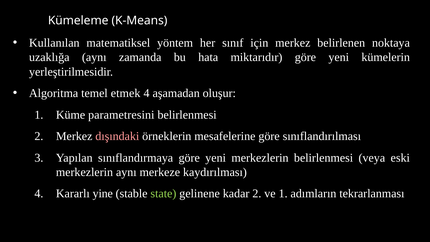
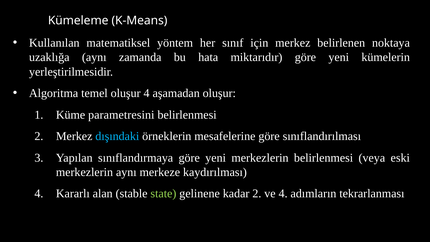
temel etmek: etmek -> oluşur (126, 93)
dışındaki colour: pink -> light blue (117, 136)
yine: yine -> alan (103, 194)
ve 1: 1 -> 4 (283, 194)
